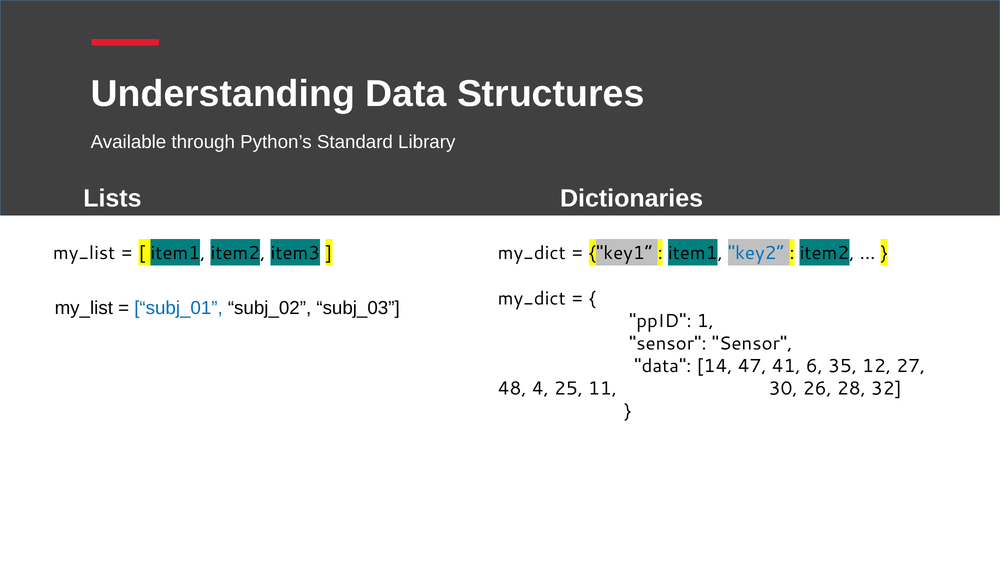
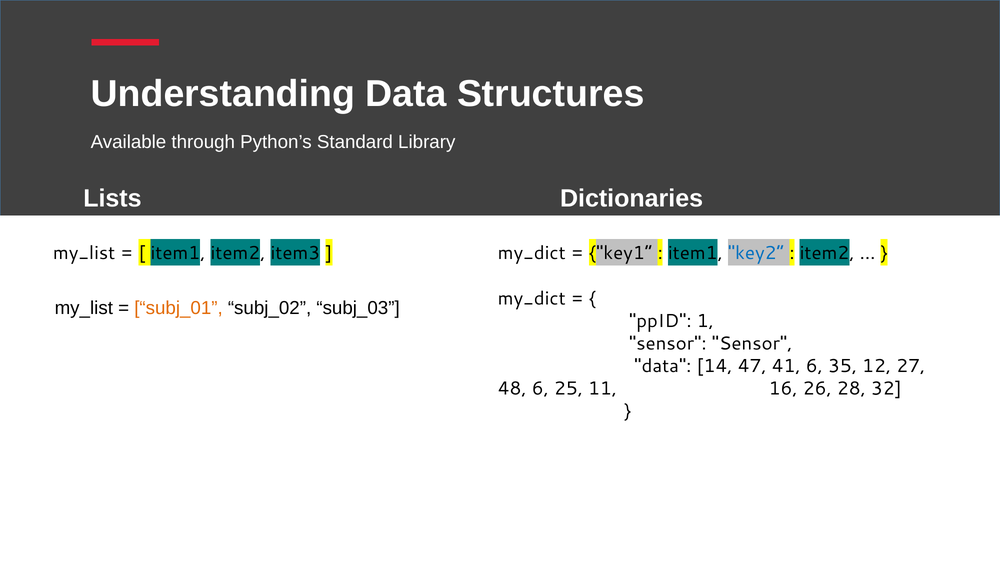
subj_01 colour: blue -> orange (179, 308)
48 4: 4 -> 6 (540, 389)
30: 30 -> 16 (783, 389)
